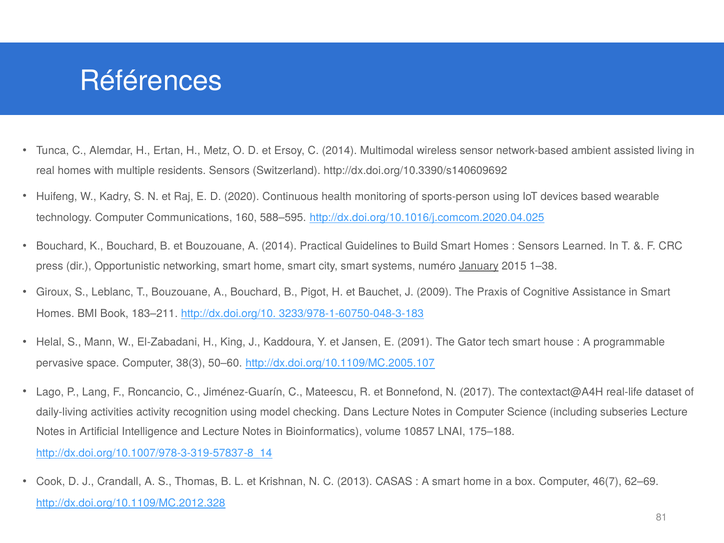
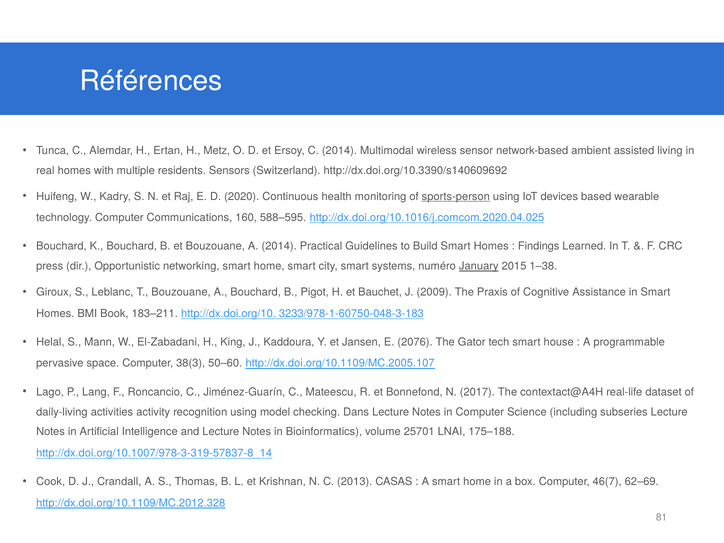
sports-person underline: none -> present (456, 196)
Sensors: Sensors -> Findings (539, 246)
2091: 2091 -> 2076 (415, 342)
10857: 10857 -> 25701 (419, 432)
